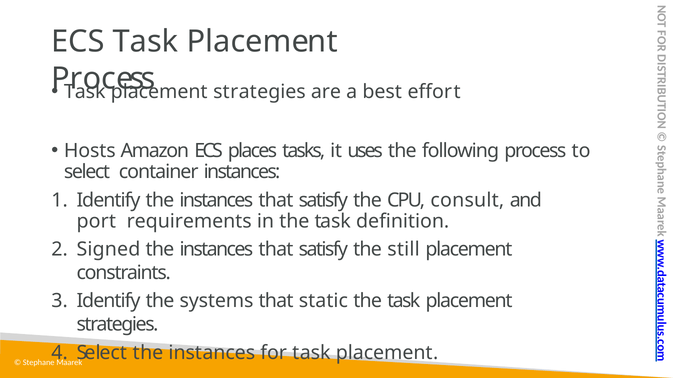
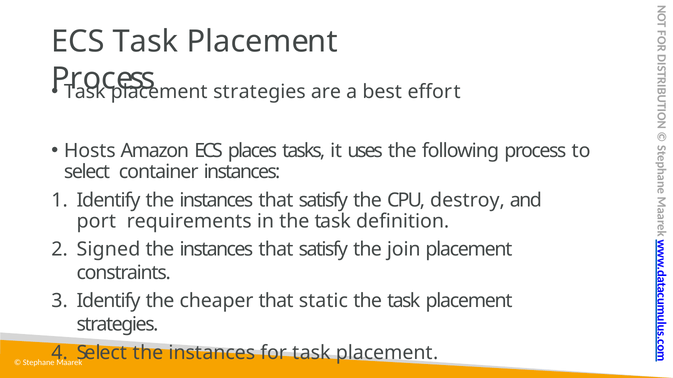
consult: consult -> destroy (467, 200)
still: still -> join (404, 250)
systems: systems -> cheaper (216, 301)
